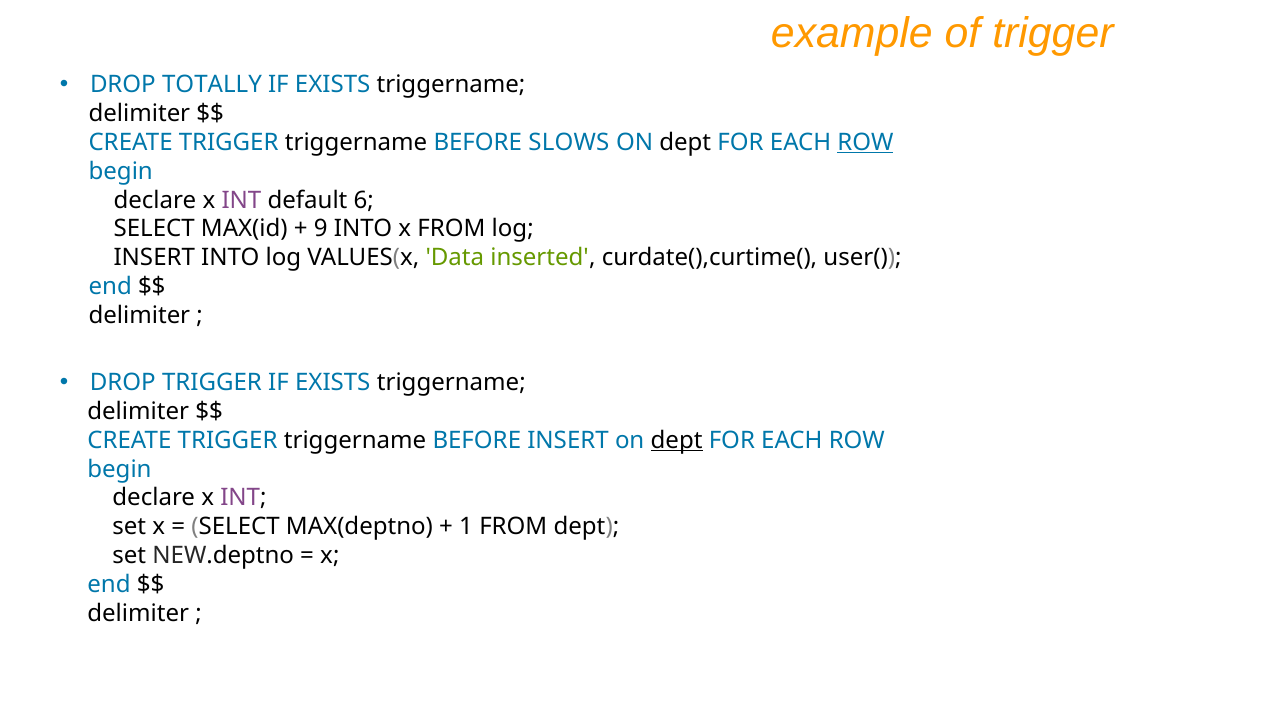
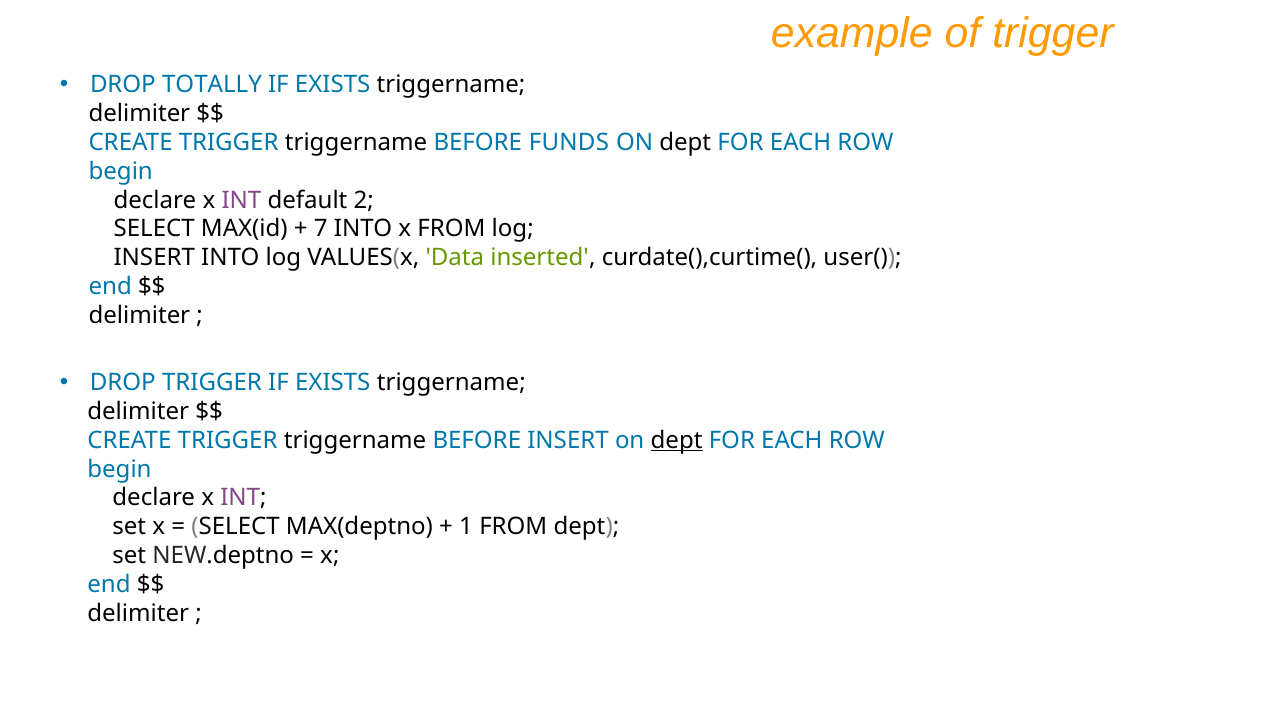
SLOWS: SLOWS -> FUNDS (569, 142)
ROW underline: present -> none (865, 142)
6: 6 -> 2 (364, 200)
9: 9 -> 7 (321, 229)
